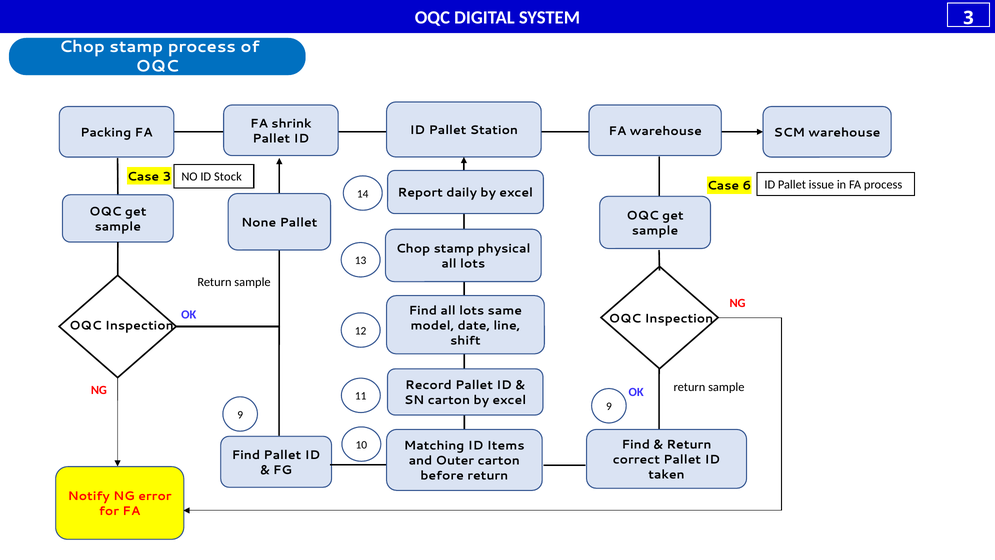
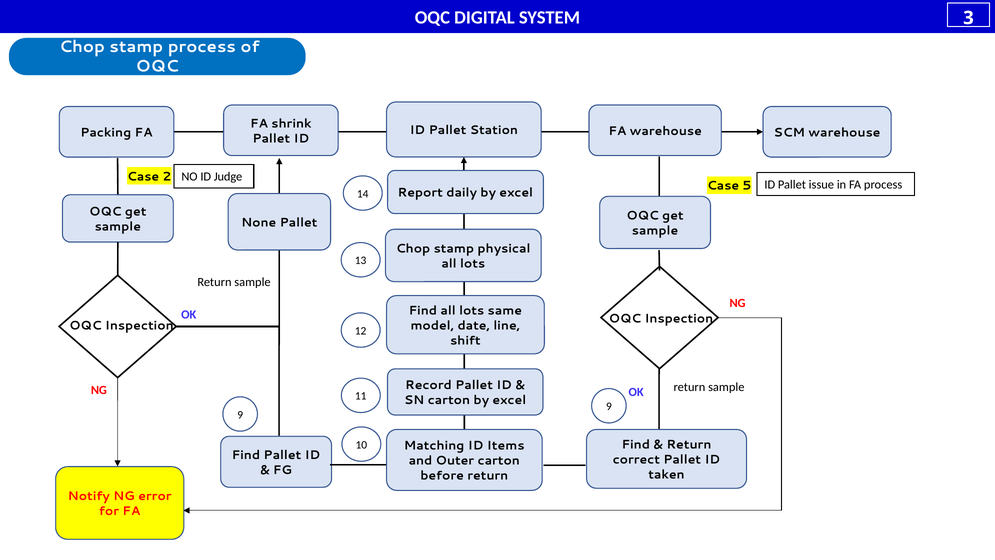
Stock: Stock -> Judge (228, 176)
Case 3: 3 -> 2 (167, 176)
6: 6 -> 5 (747, 186)
